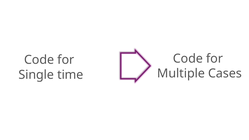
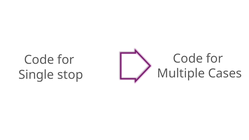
time: time -> stop (70, 75)
